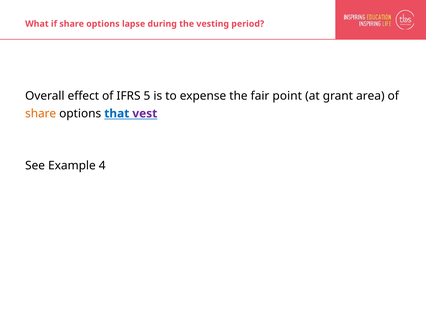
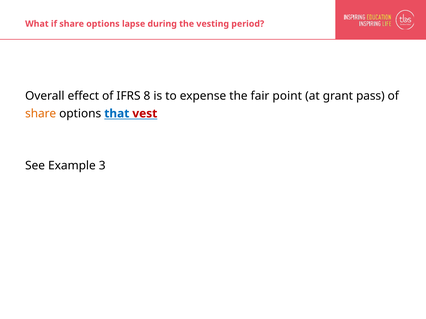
5: 5 -> 8 (147, 96)
area: area -> pass (370, 96)
vest colour: purple -> red (145, 114)
4: 4 -> 3 (102, 166)
